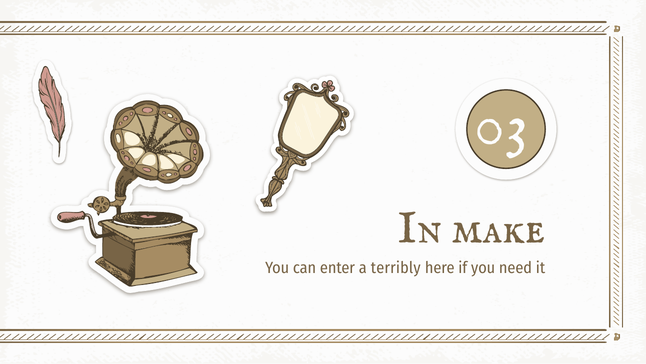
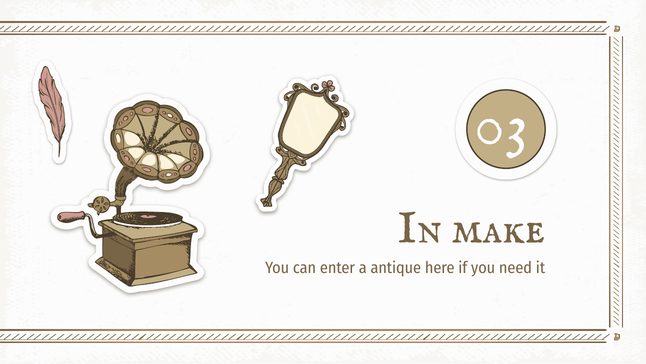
terribly: terribly -> antique (396, 267)
